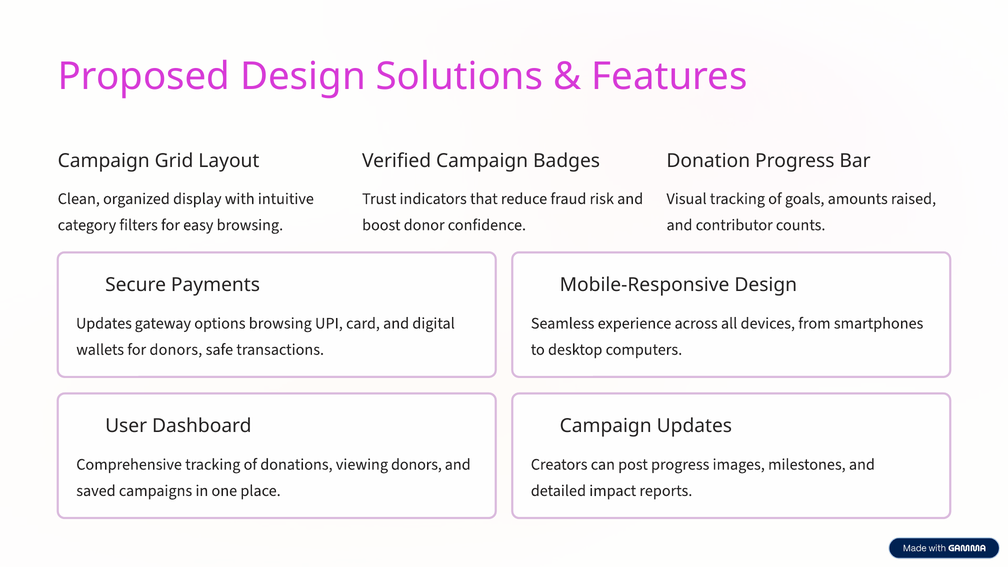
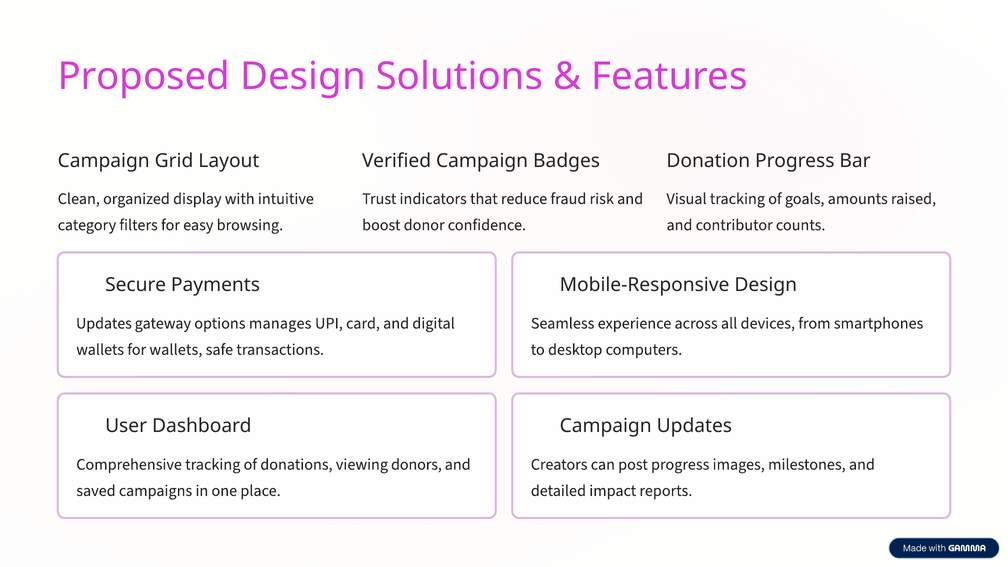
options browsing: browsing -> manages (280, 323)
for donors: donors -> wallets (176, 349)
